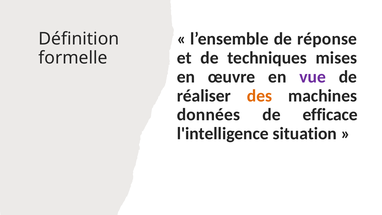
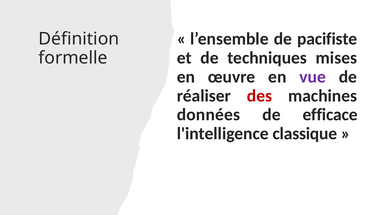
réponse: réponse -> pacifiste (327, 39)
des colour: orange -> red (259, 96)
situation: situation -> classique (305, 134)
